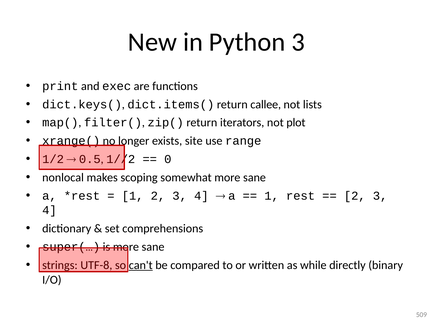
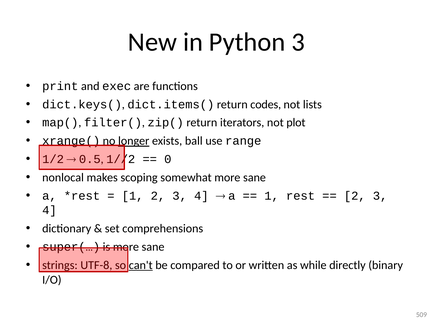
callee: callee -> codes (266, 104)
longer underline: none -> present (134, 141)
site: site -> ball (194, 141)
